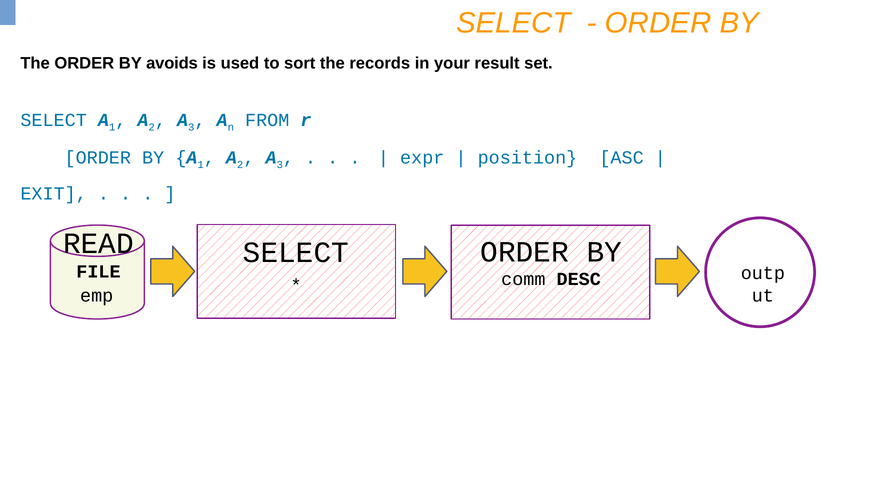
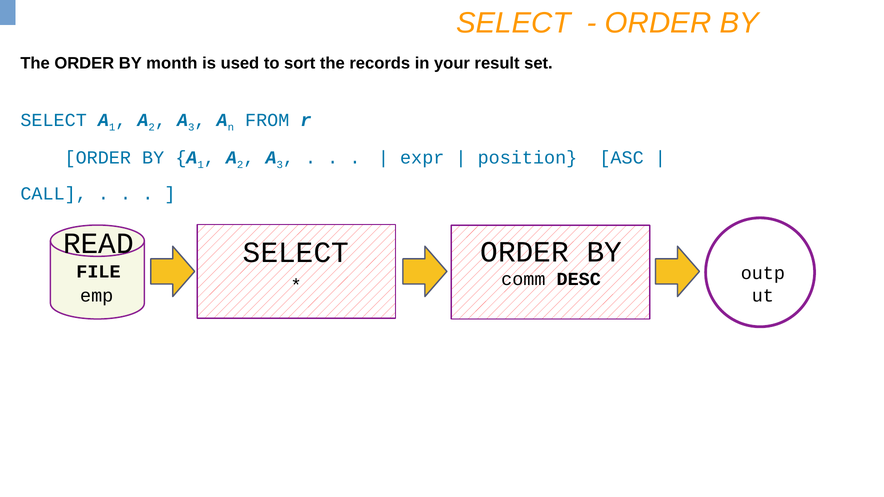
avoids: avoids -> month (172, 63)
EXIT: EXIT -> CALL (54, 194)
